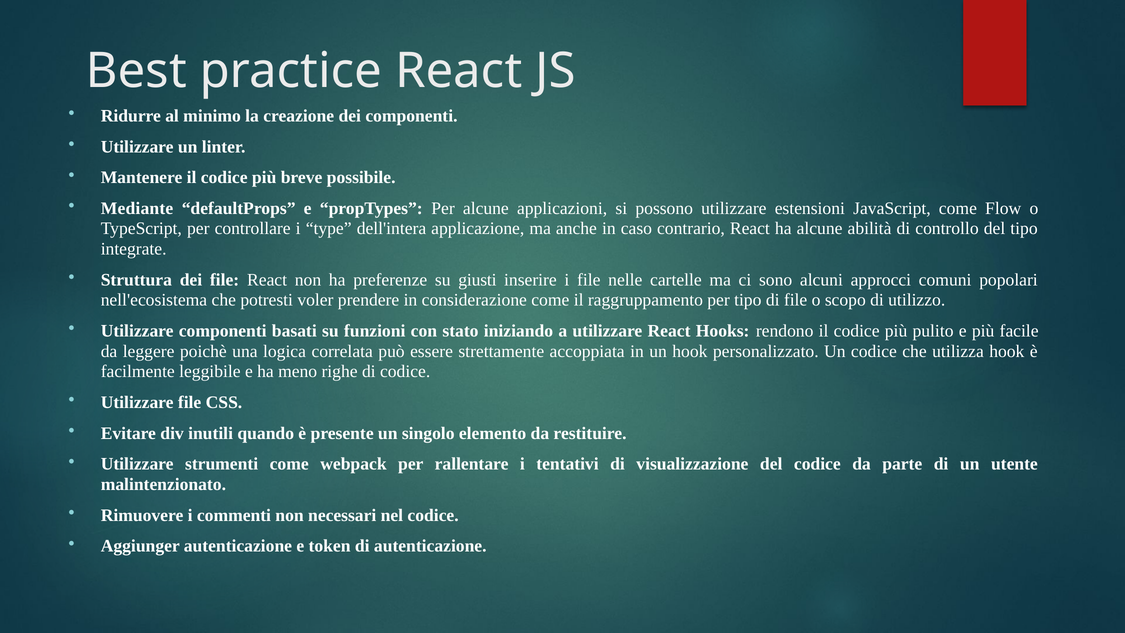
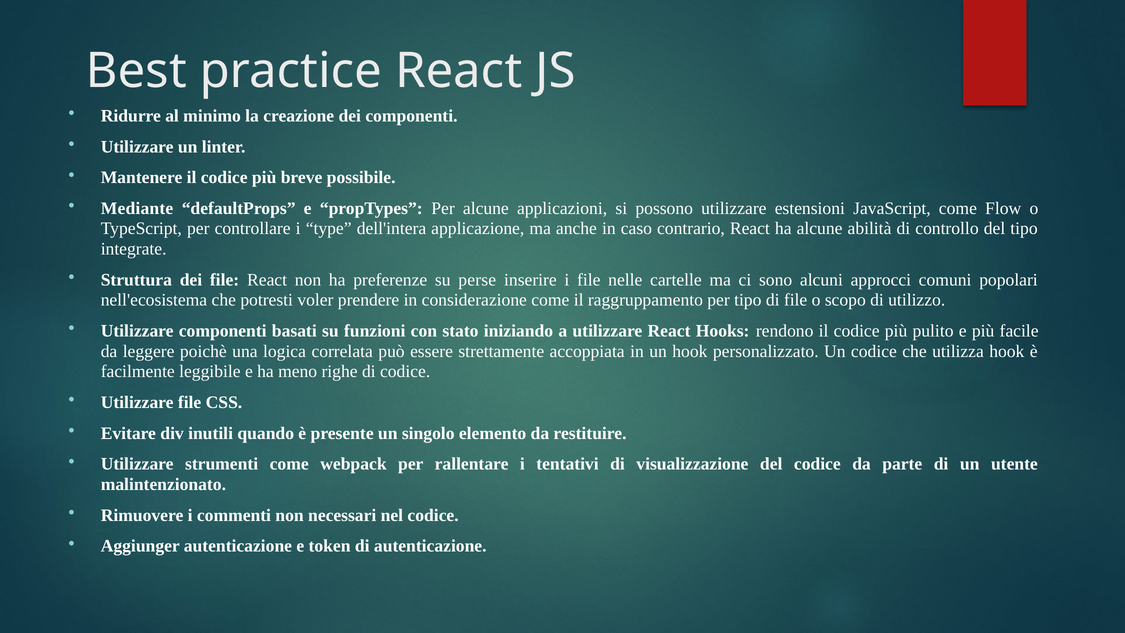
giusti: giusti -> perse (477, 280)
